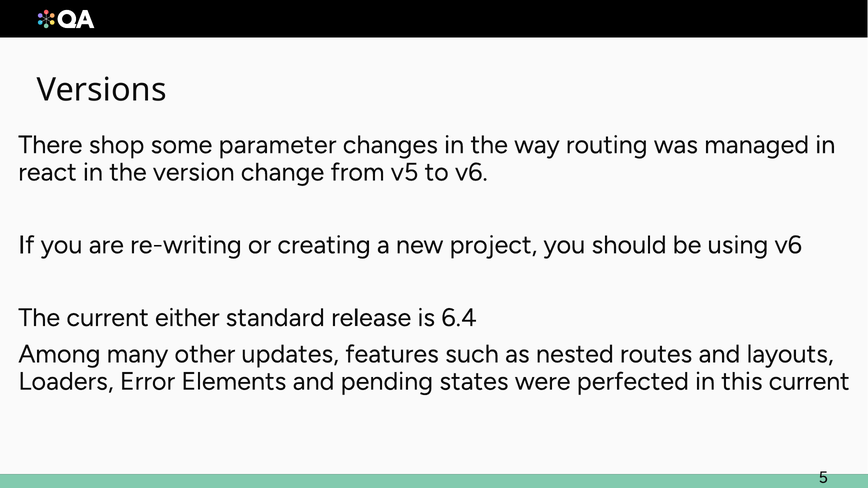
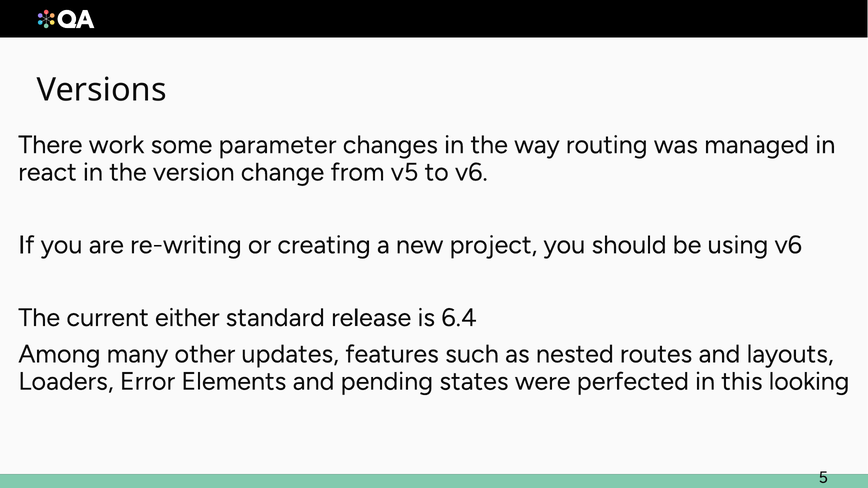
shop: shop -> work (117, 145)
this current: current -> looking (809, 382)
